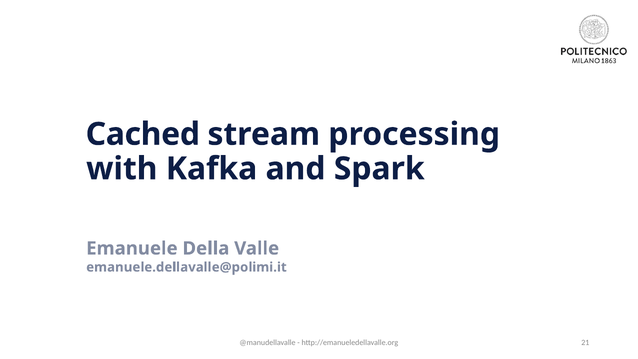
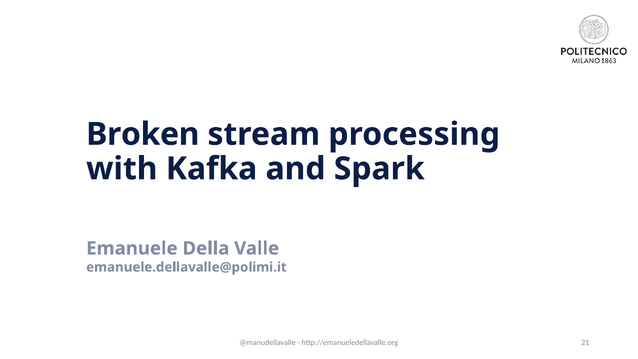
Cached: Cached -> Broken (143, 134)
